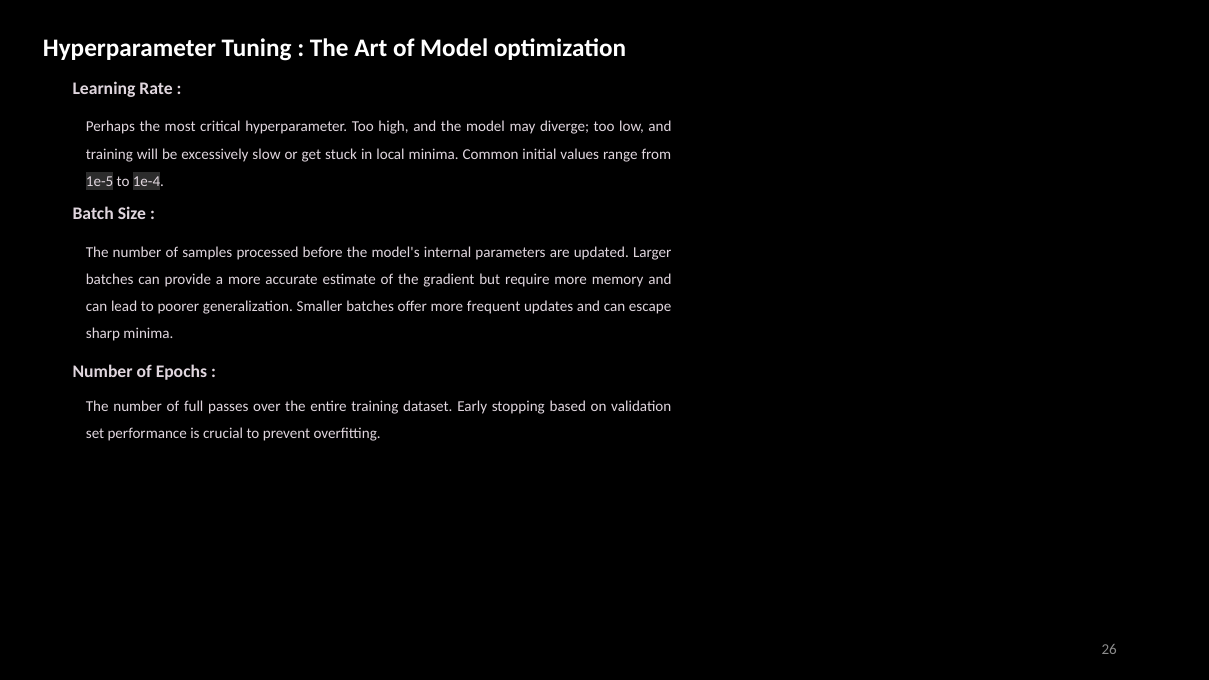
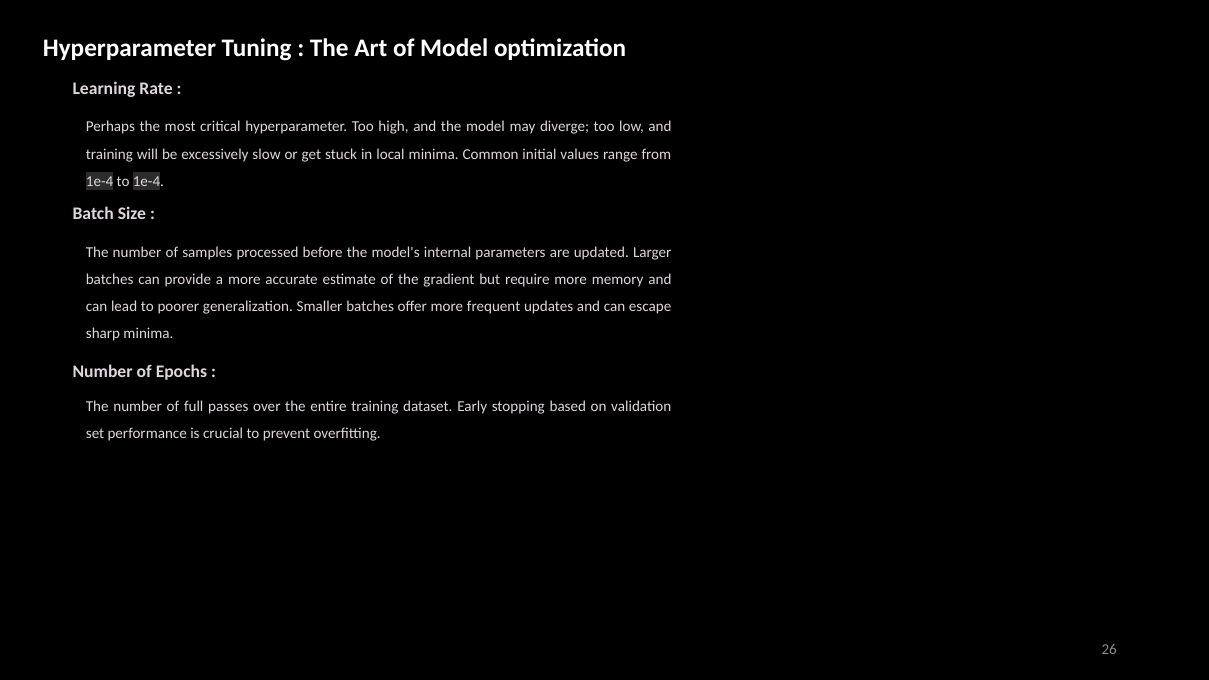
1e-5: 1e-5 -> 1e-4 (100, 181)
